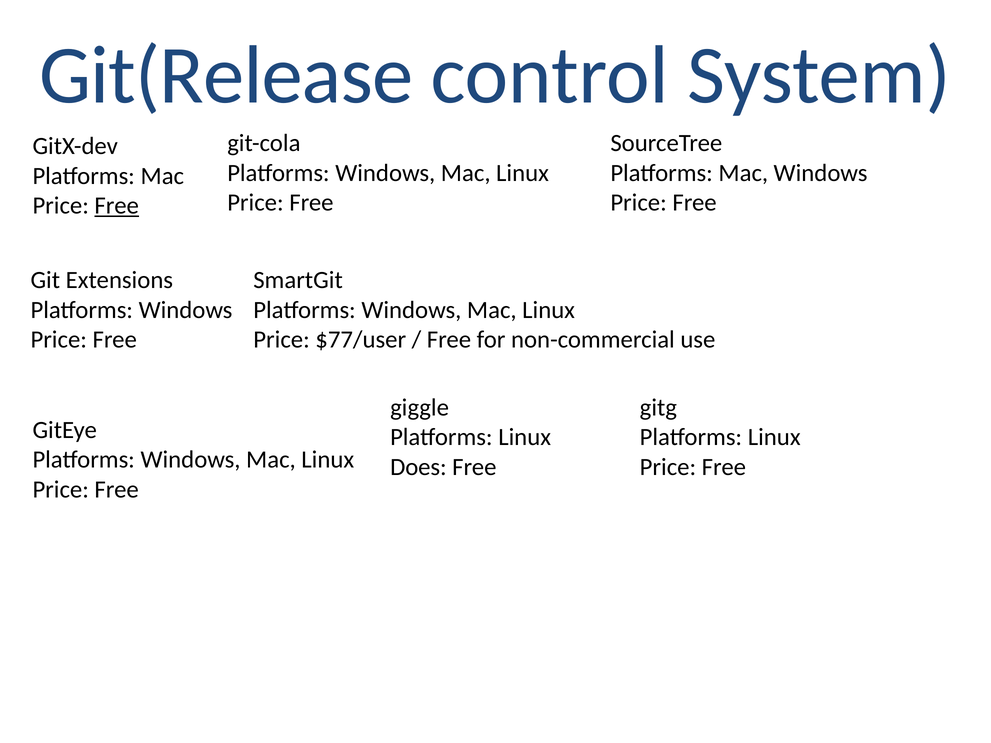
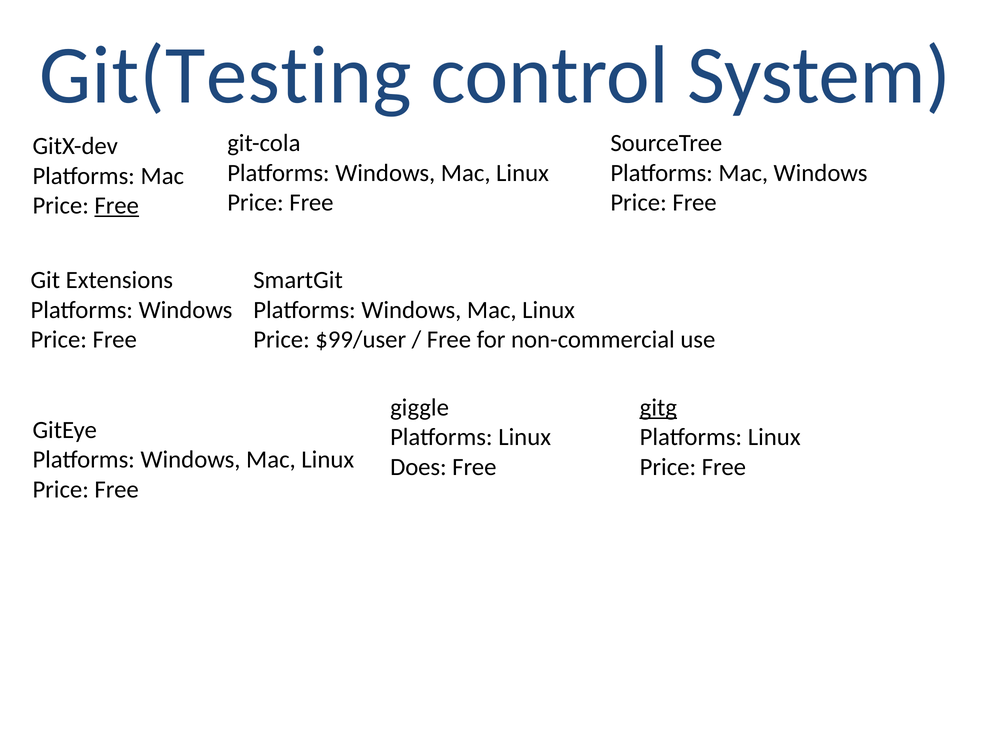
Git(Release: Git(Release -> Git(Testing (225, 75)
$77/user: $77/user -> $99/user (361, 340)
gitg underline: none -> present (658, 408)
